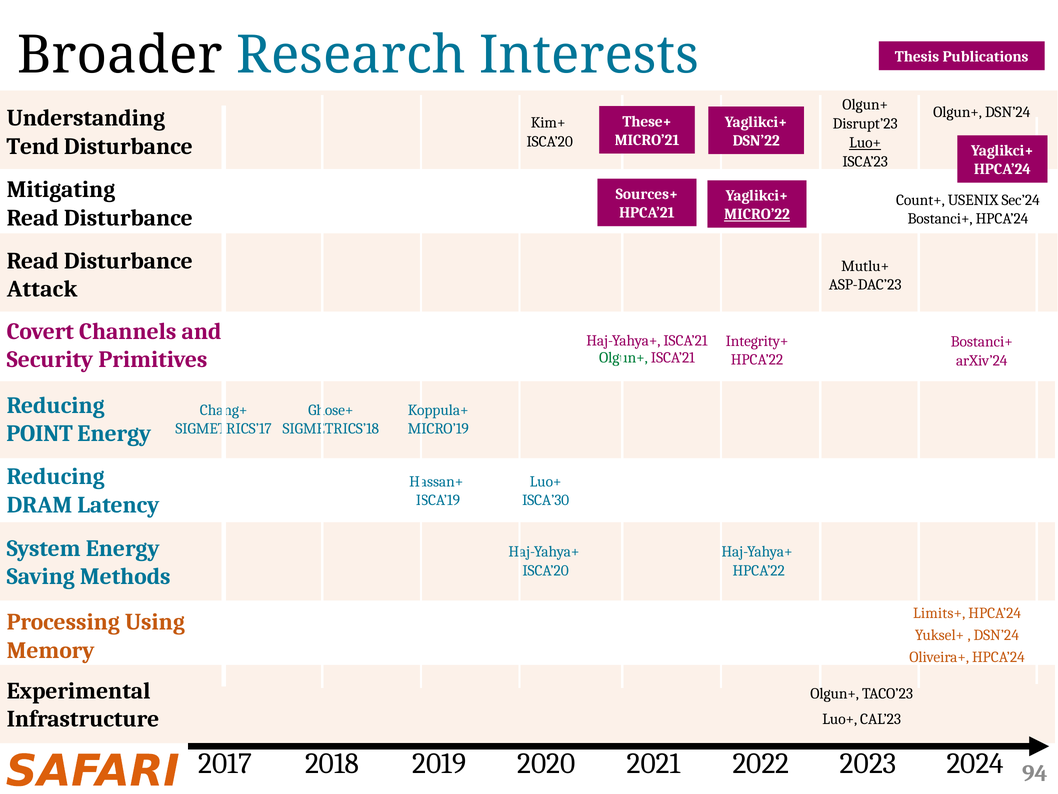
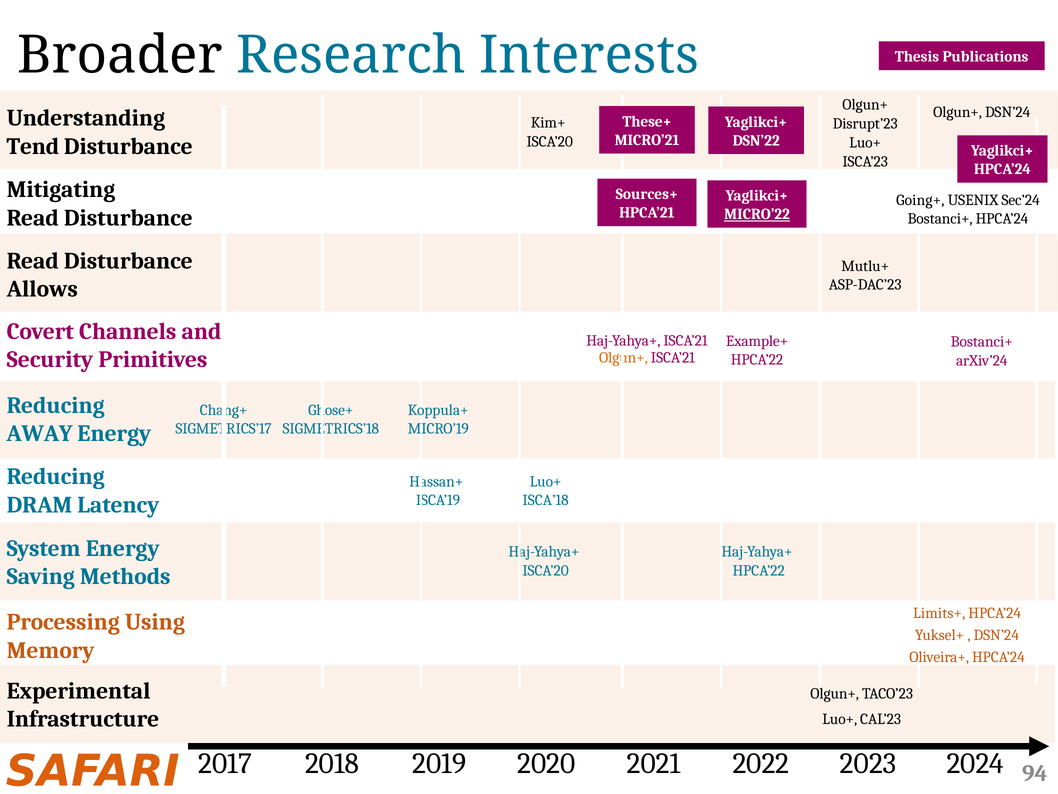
Luo+ underline: present -> none (865, 143)
Count+: Count+ -> Going+ (920, 200)
Attack: Attack -> Allows (42, 289)
Integrity+: Integrity+ -> Example+ (757, 341)
Olgun+ colour: green -> orange (623, 357)
POINT: POINT -> AWAY (40, 433)
ISCA’30: ISCA’30 -> ISCA’18 (546, 500)
